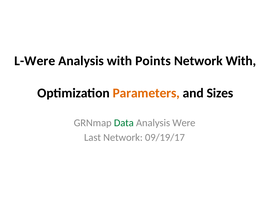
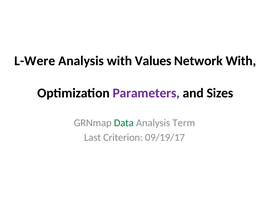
Points: Points -> Values (153, 61)
Parameters colour: orange -> purple (146, 93)
Were: Were -> Term (184, 123)
Last Network: Network -> Criterion (123, 137)
